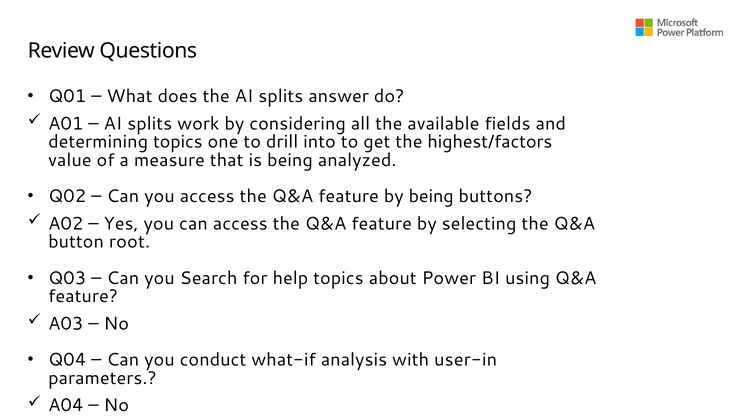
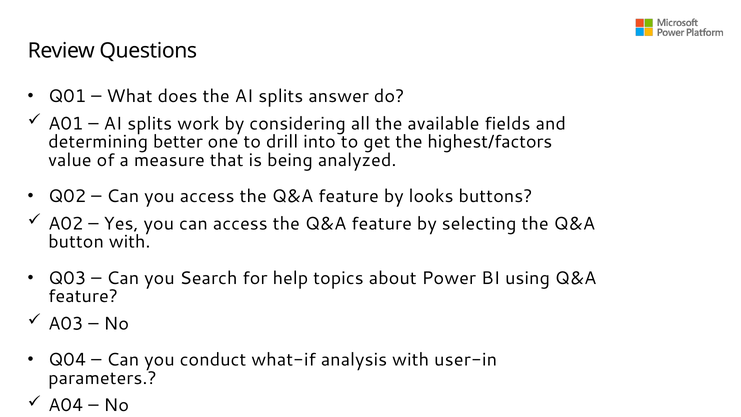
determining topics: topics -> better (178, 142)
by being: being -> looks (431, 196)
button root: root -> with (130, 242)
